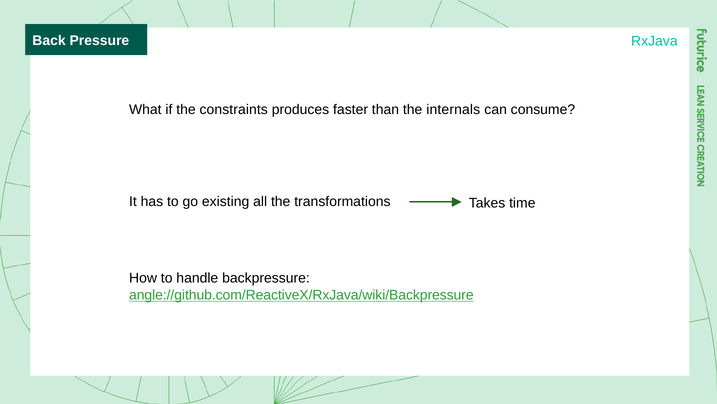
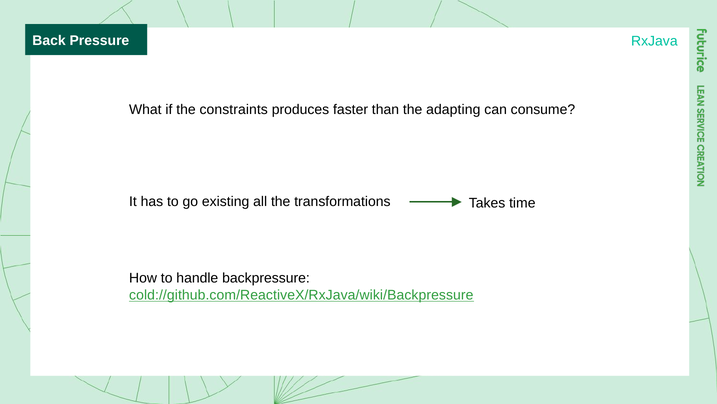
internals: internals -> adapting (453, 109)
angle://github.com/ReactiveX/RxJava/wiki/Backpressure: angle://github.com/ReactiveX/RxJava/wiki/Backpressure -> cold://github.com/ReactiveX/RxJava/wiki/Backpressure (301, 295)
